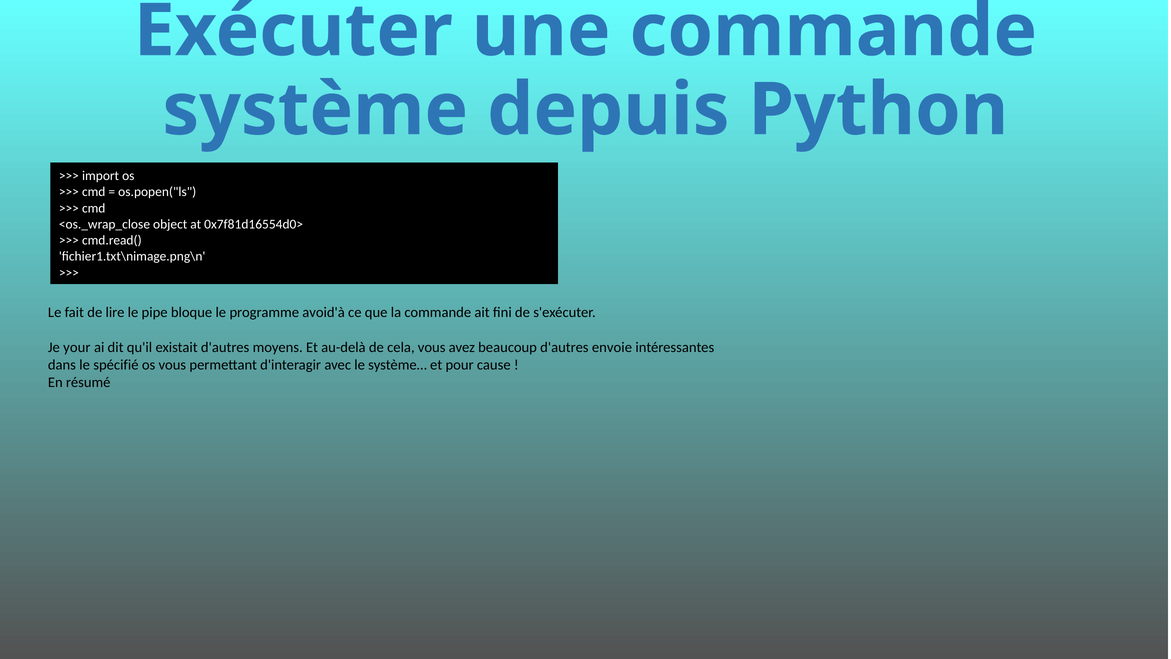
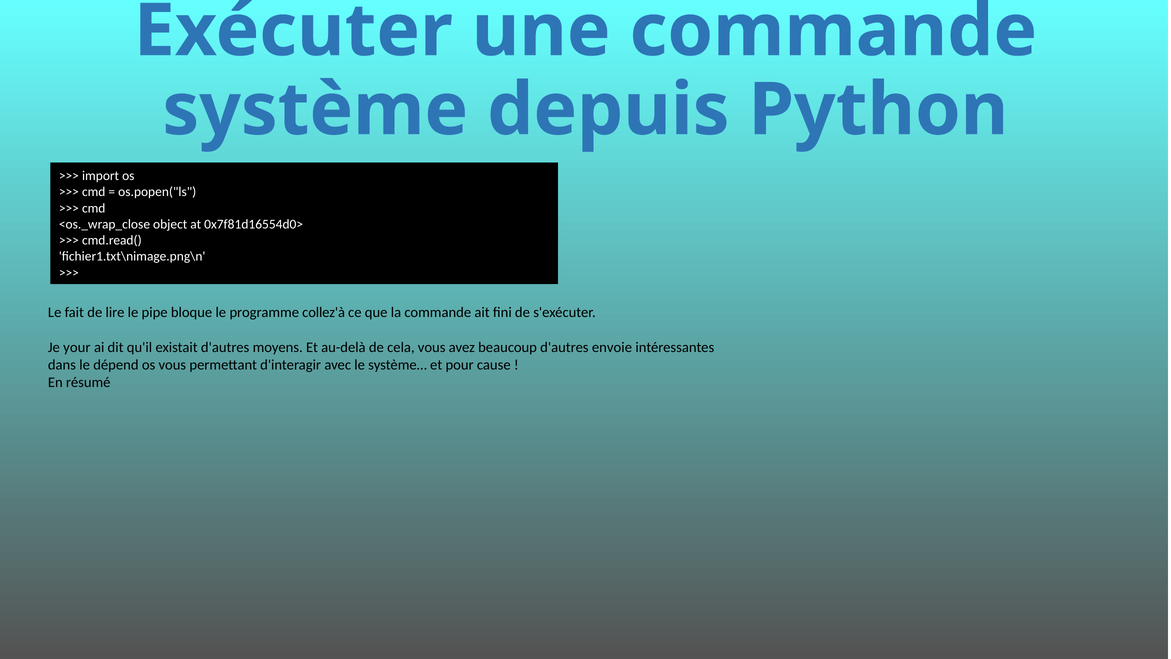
avoid'à: avoid'à -> collez'à (324, 312)
spécifié: spécifié -> dépend (116, 365)
